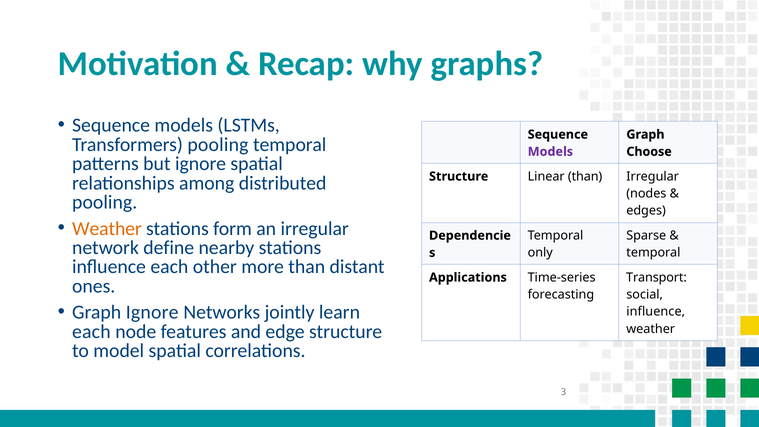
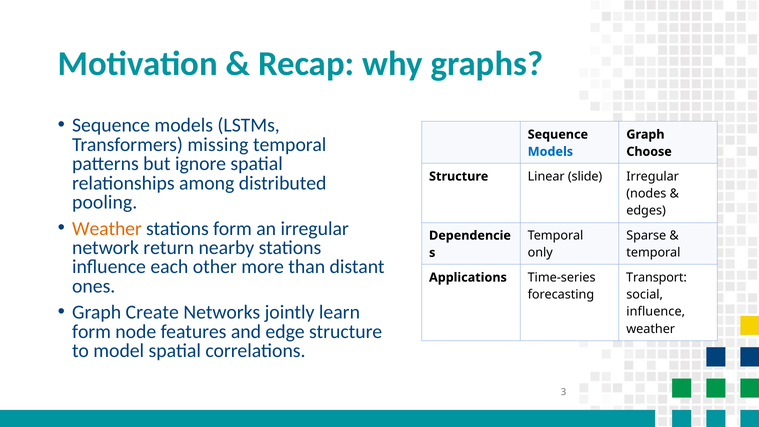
Transformers pooling: pooling -> missing (218, 145)
Models colour: purple -> blue (550, 152)
Linear than: than -> slide (585, 176)
define: define -> return (169, 248)
Graph Ignore: Ignore -> Create (152, 312)
each: each -> form (92, 332)
